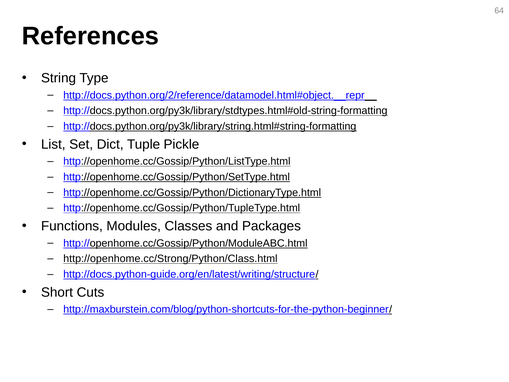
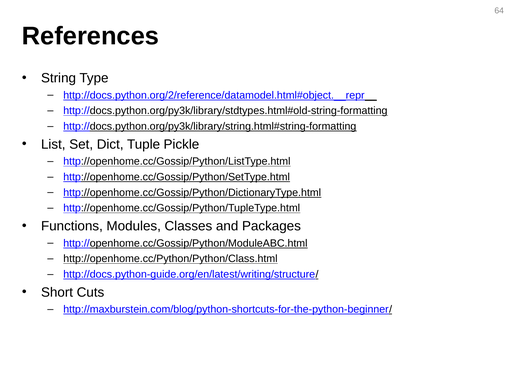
http://openhome.cc/Strong/Python/Class.html: http://openhome.cc/Strong/Python/Class.html -> http://openhome.cc/Python/Python/Class.html (170, 259)
